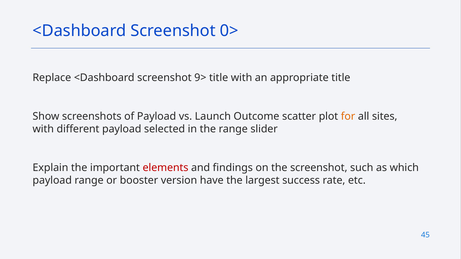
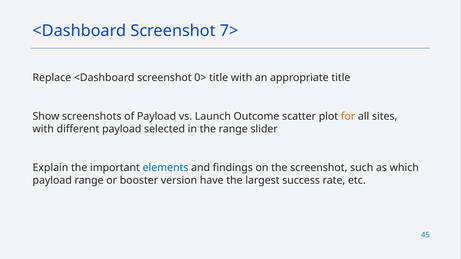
0>: 0> -> 7> (229, 31)
9>: 9> -> 0> (200, 78)
elements colour: red -> blue (166, 168)
